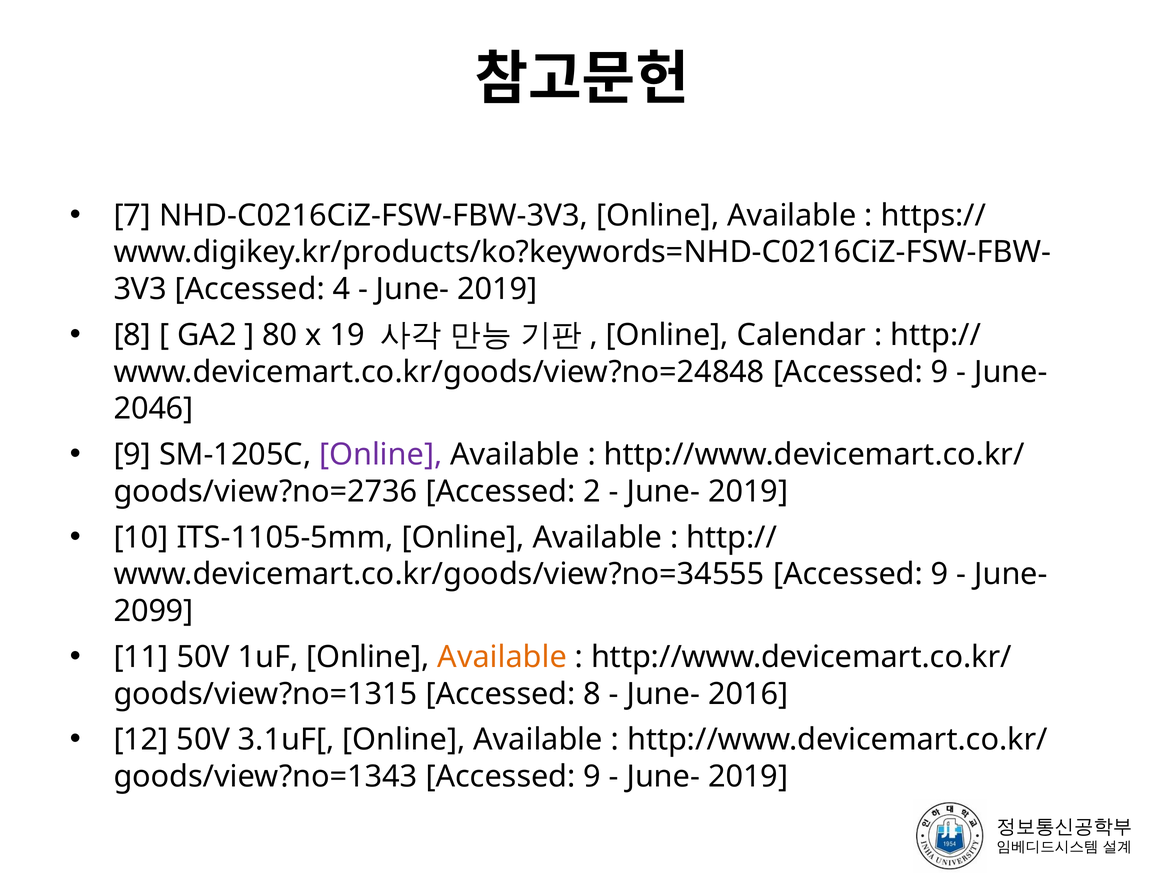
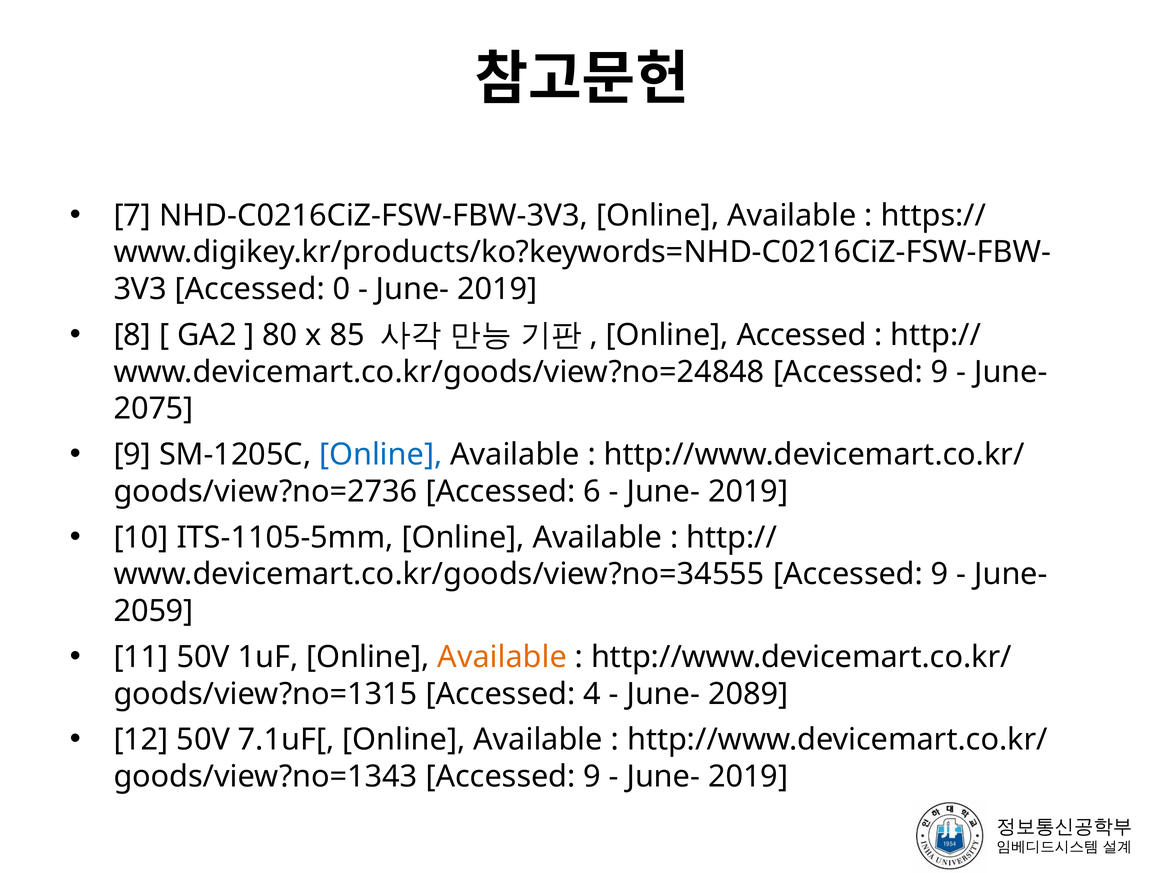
4: 4 -> 0 (342, 289)
19: 19 -> 85 (347, 335)
Online Calendar: Calendar -> Accessed (802, 335)
2046: 2046 -> 2075 (154, 409)
Online colour: purple -> blue (381, 455)
2: 2 -> 6 (592, 492)
2099: 2099 -> 2059 (154, 611)
Accessed 8: 8 -> 4 (592, 694)
2016: 2016 -> 2089 (748, 694)
3.1uF[: 3.1uF[ -> 7.1uF[ (286, 740)
